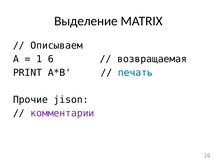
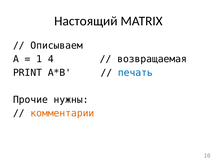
Выделение: Выделение -> Настоящий (86, 21)
6: 6 -> 4 (51, 59)
jison: jison -> нужны (71, 100)
комментарии colour: purple -> orange (62, 113)
